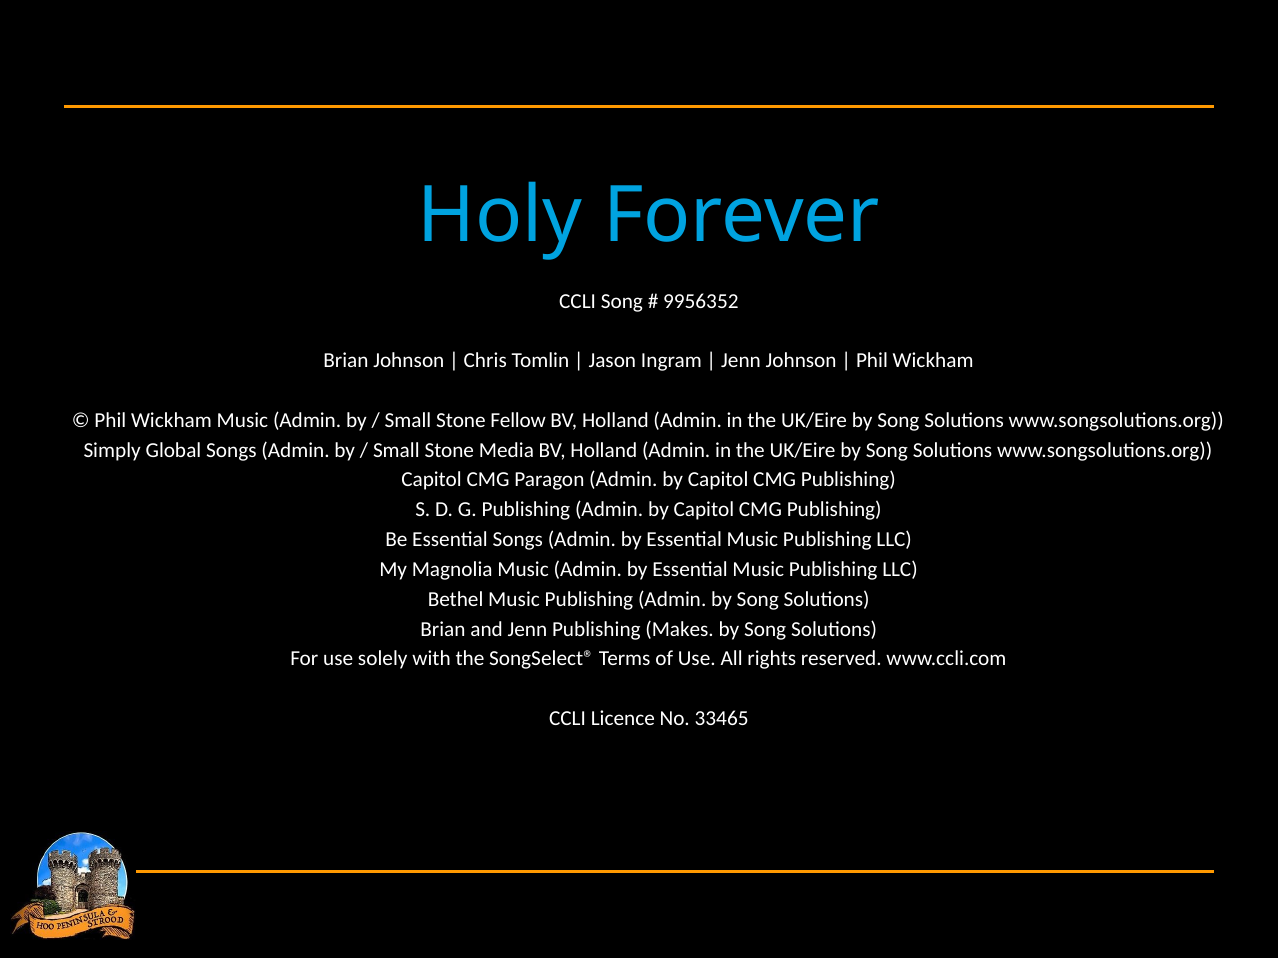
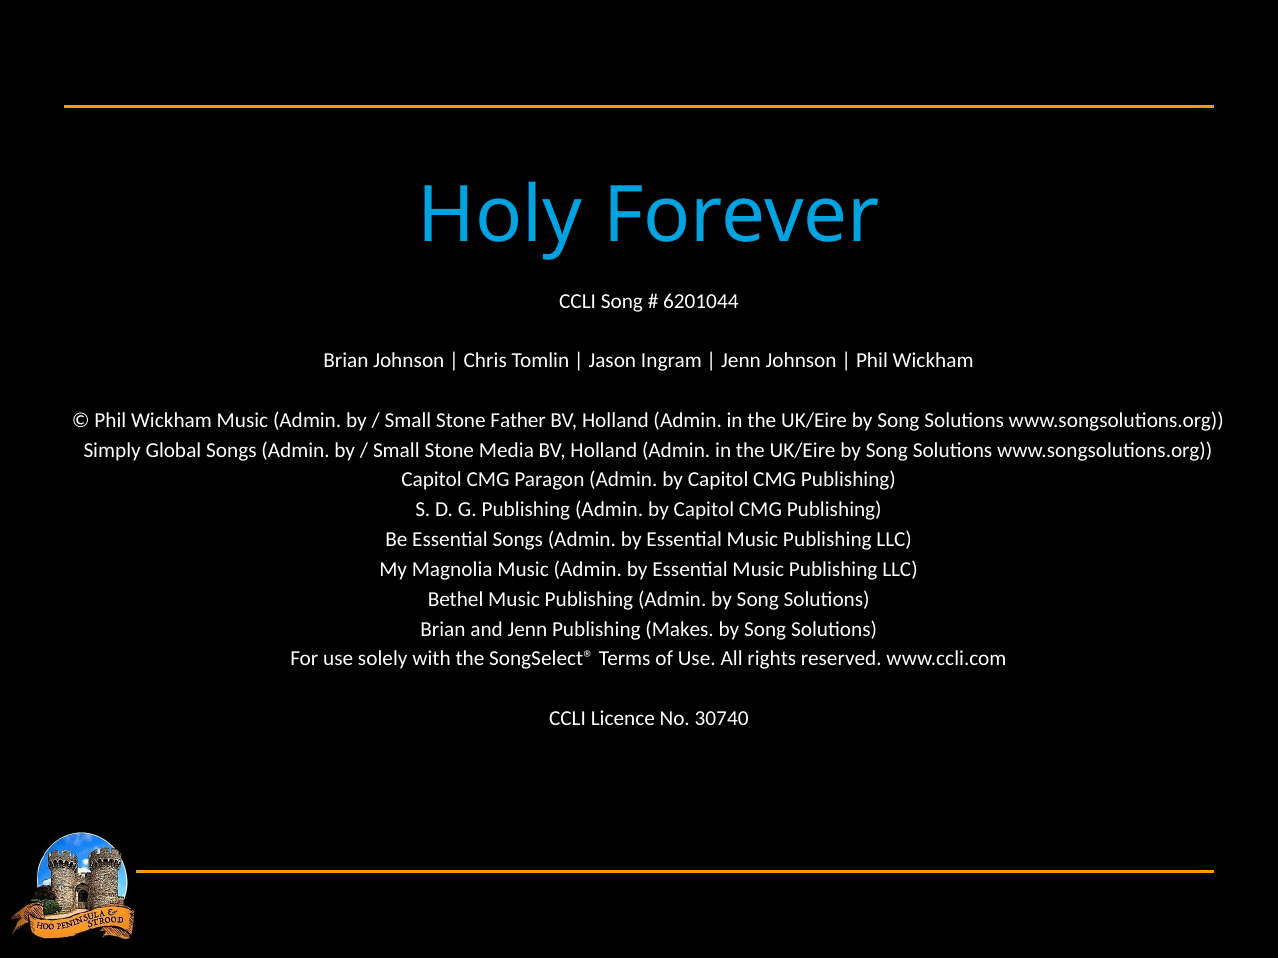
9956352: 9956352 -> 6201044 (701, 301)
Fellow: Fellow -> Father (518, 421)
33465: 33465 -> 30740 (722, 719)
